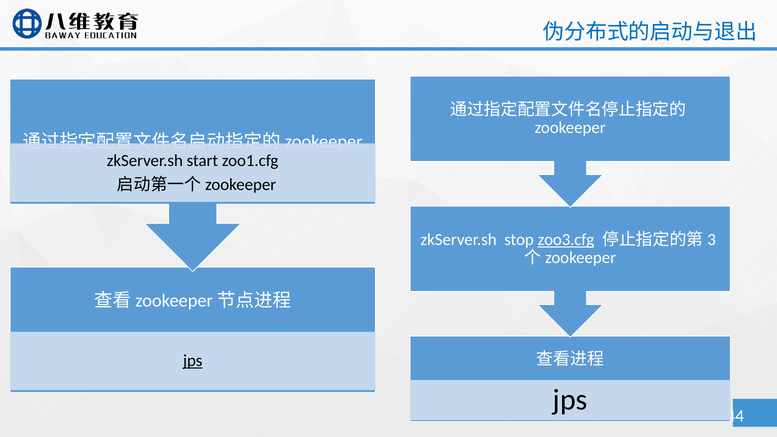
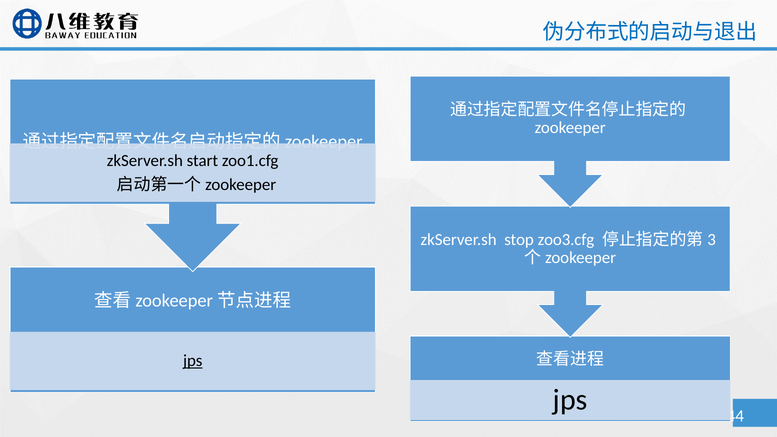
zoo3.cfg underline: present -> none (566, 240)
